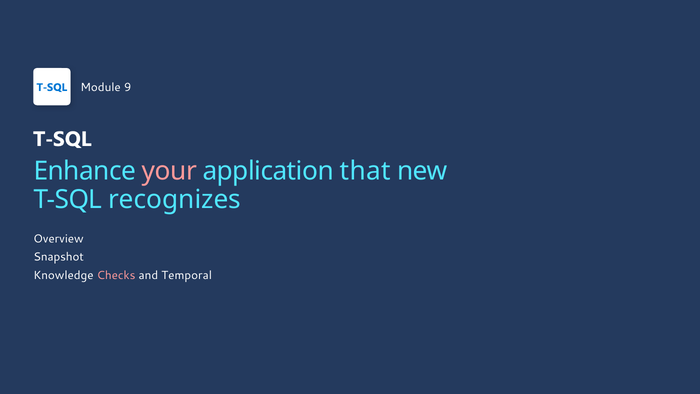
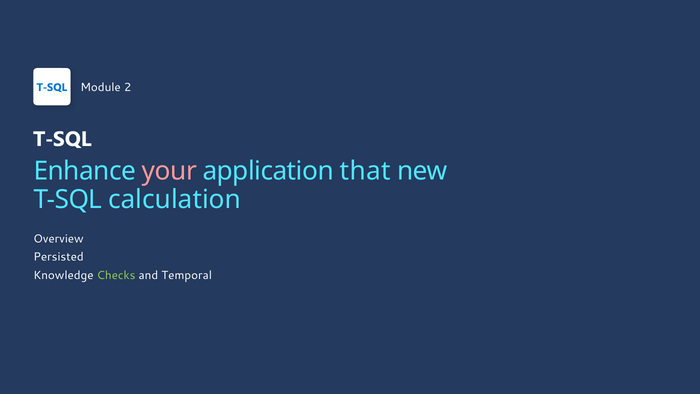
9: 9 -> 2 (128, 87)
recognizes: recognizes -> calculation (175, 199)
Snapshot: Snapshot -> Persisted (58, 257)
Checks colour: pink -> light green (116, 275)
